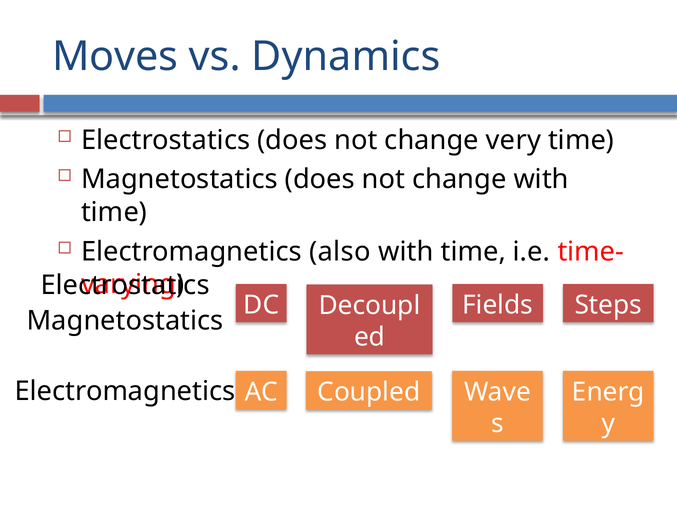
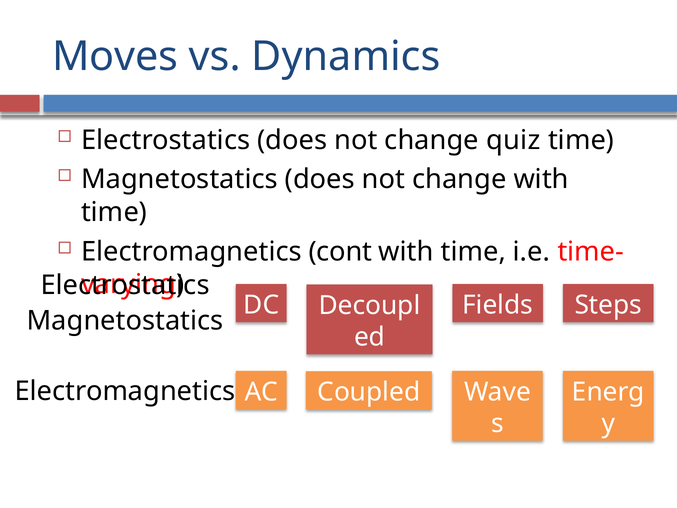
very: very -> quiz (513, 140)
also: also -> cont (340, 251)
